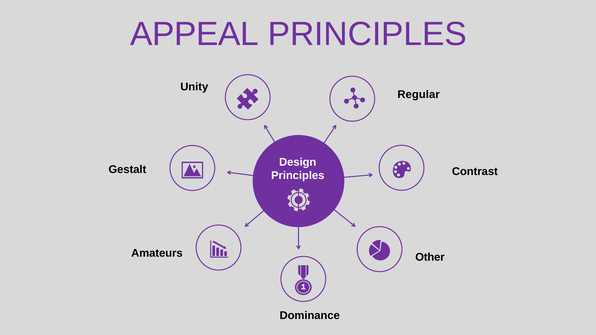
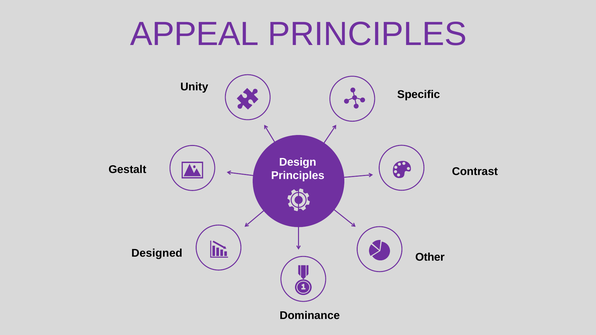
Regular: Regular -> Specific (419, 95)
Amateurs: Amateurs -> Designed (157, 253)
